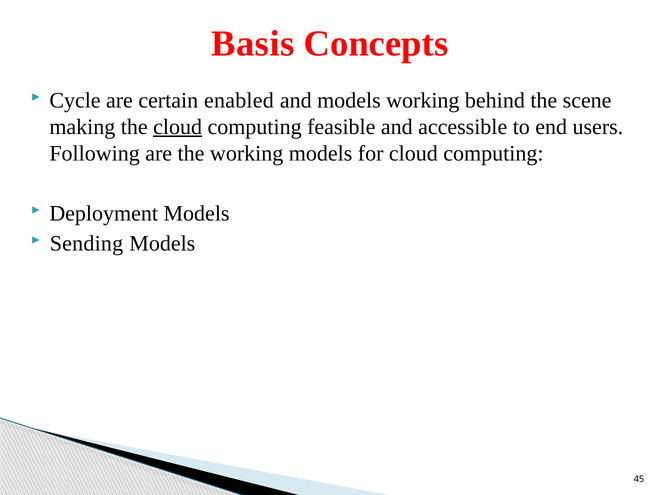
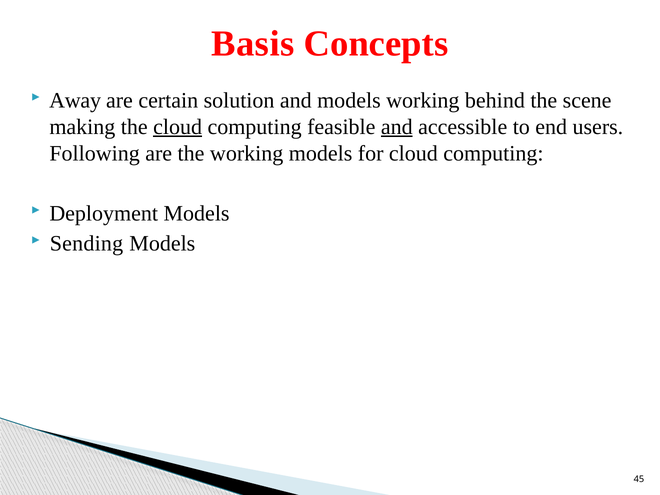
Cycle: Cycle -> Away (75, 100)
enabled: enabled -> solution (239, 100)
and underline: none -> present (397, 127)
